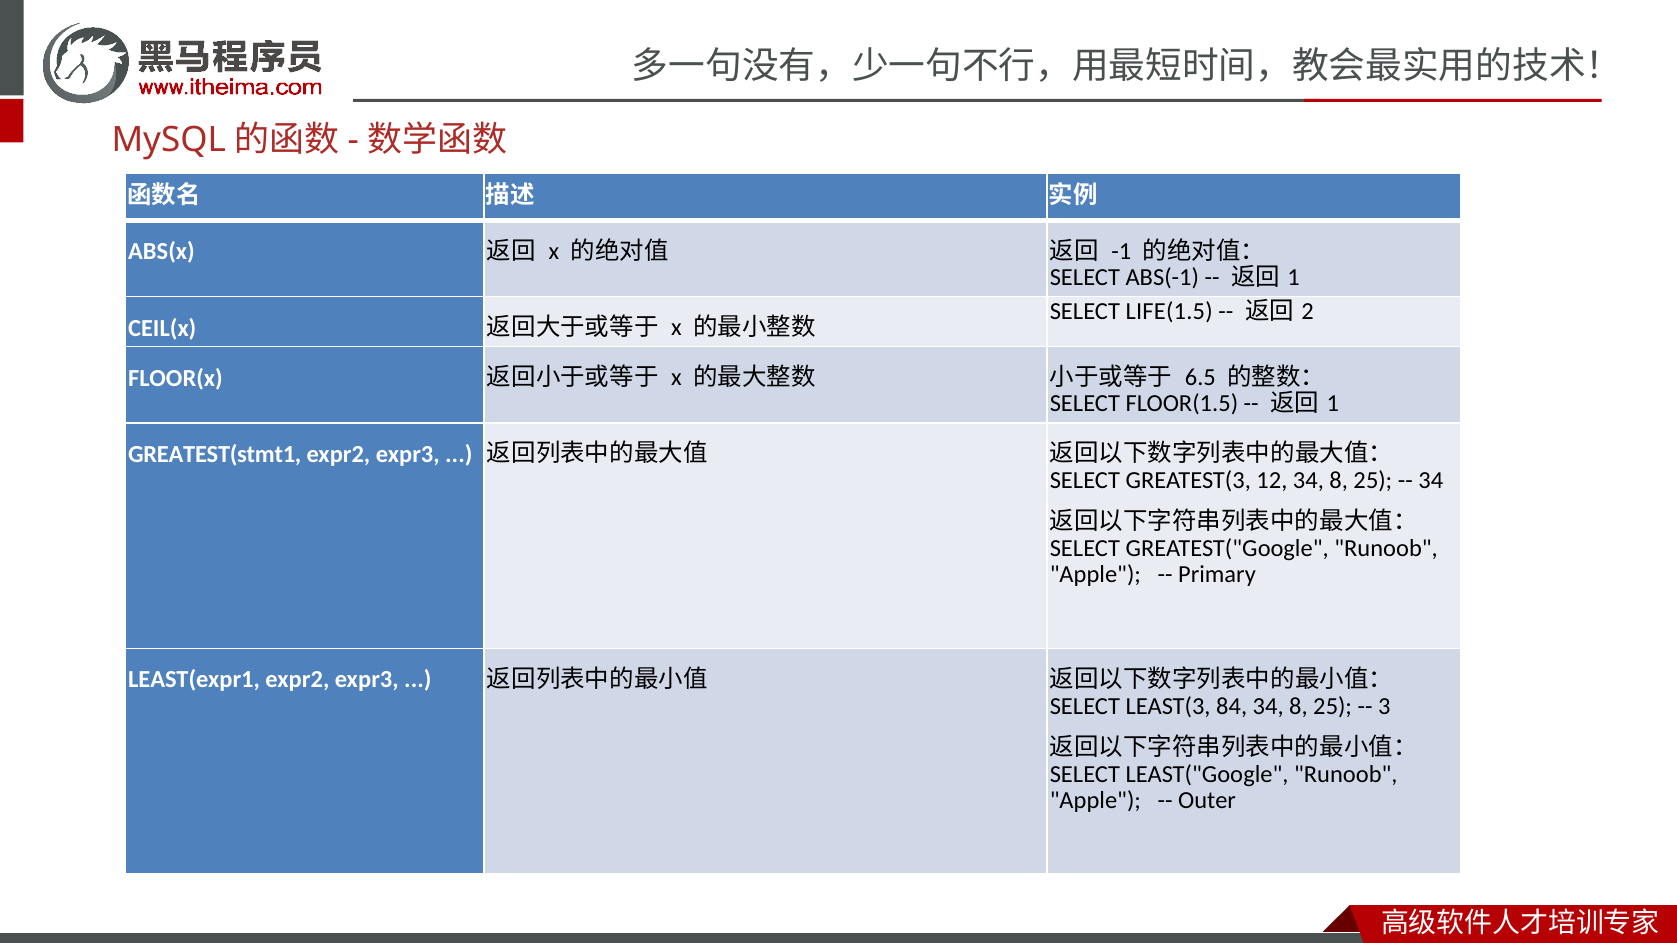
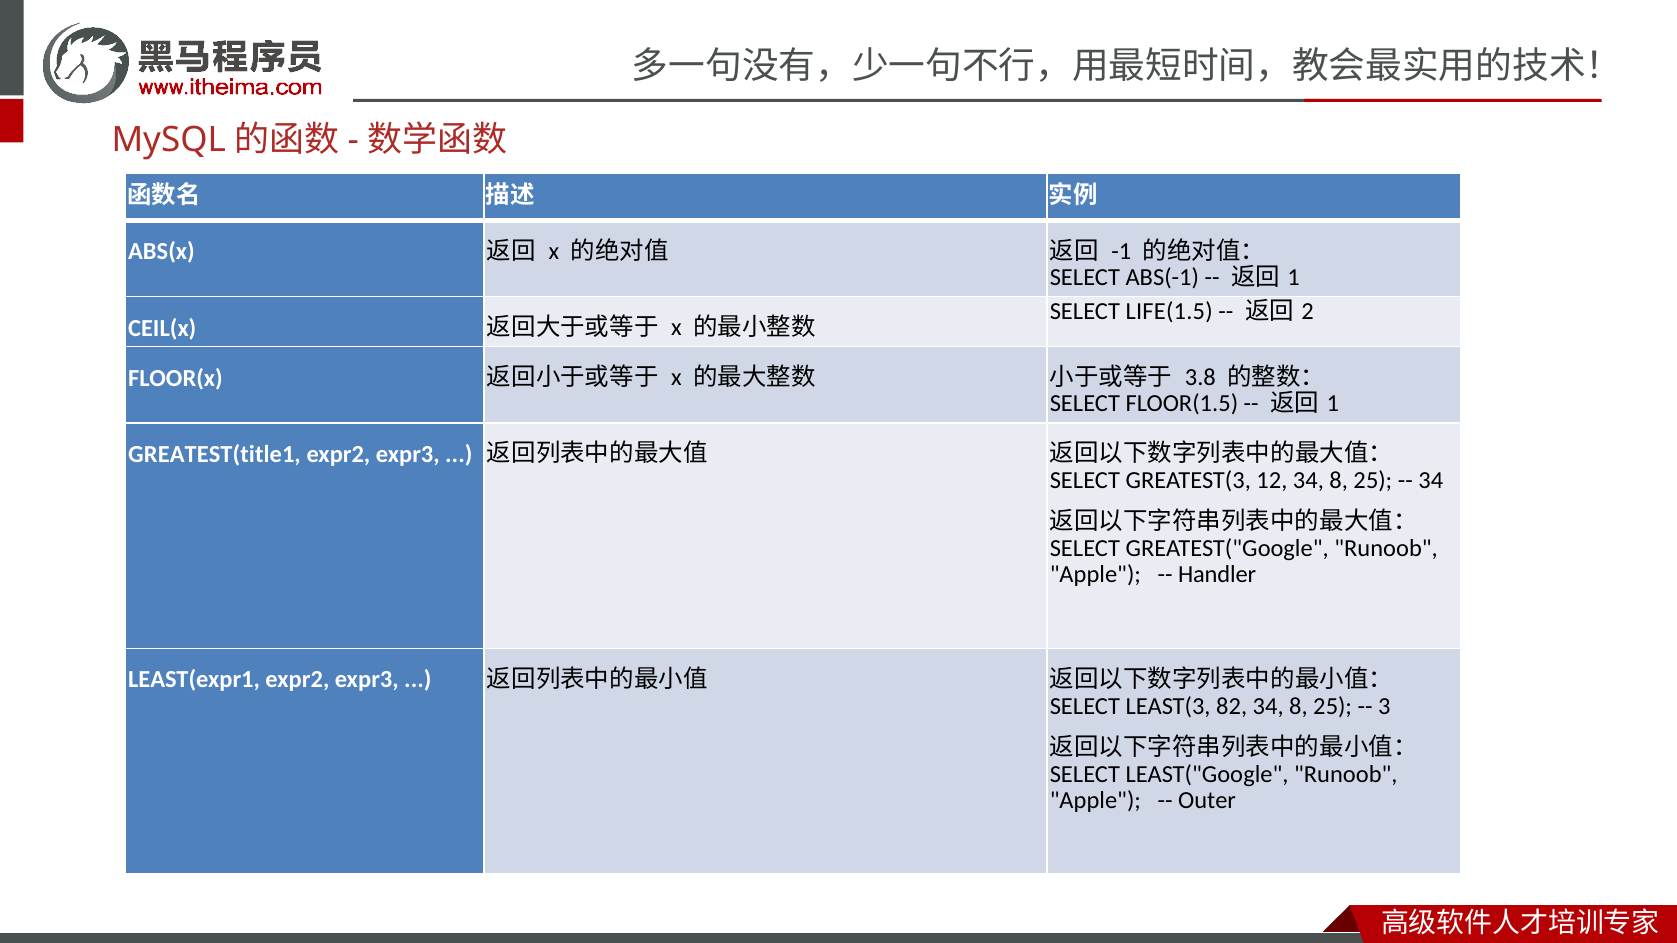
6.5: 6.5 -> 3.8 (1200, 378)
GREATEST(stmt1: GREATEST(stmt1 -> GREATEST(title1 (215, 454)
Primary: Primary -> Handler (1217, 575)
84: 84 -> 82 (1232, 706)
